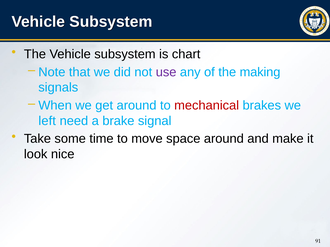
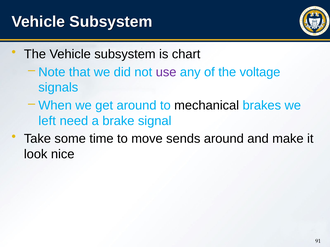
making: making -> voltage (260, 72)
mechanical colour: red -> black (207, 106)
space: space -> sends (183, 139)
